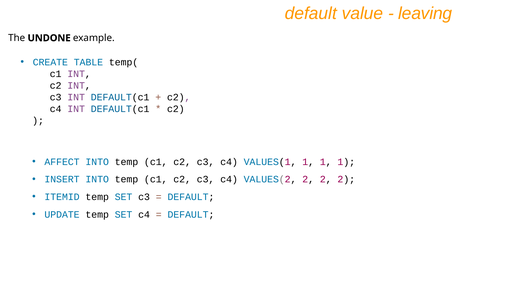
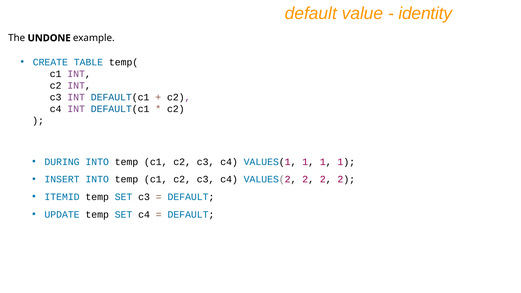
leaving: leaving -> identity (425, 14)
AFFECT: AFFECT -> DURING (62, 162)
